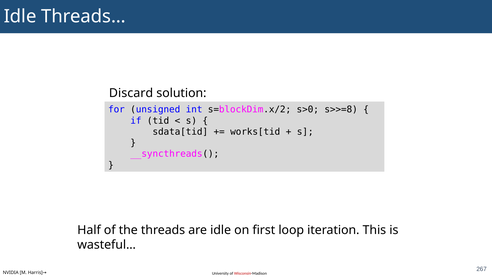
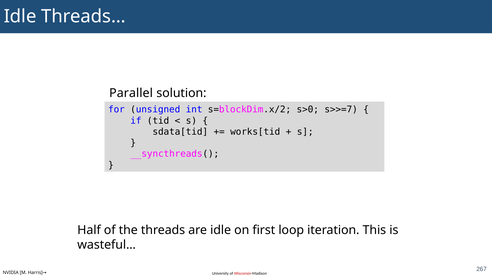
Discard: Discard -> Parallel (131, 93)
s>>=8: s>>=8 -> s>>=7 (341, 109)
